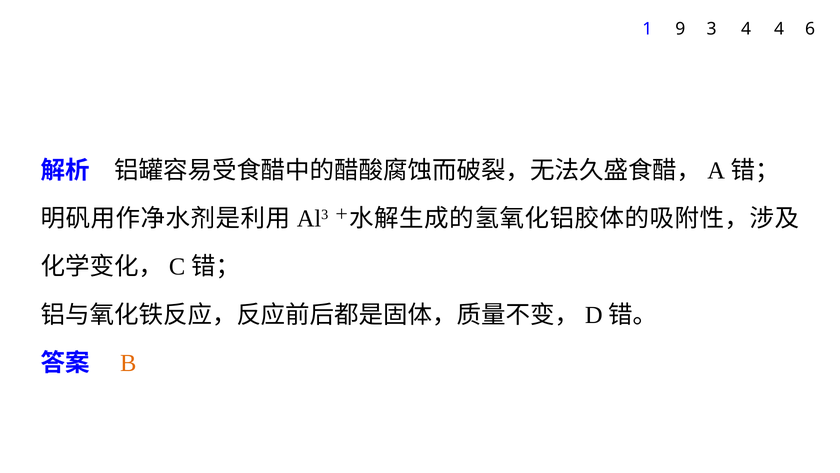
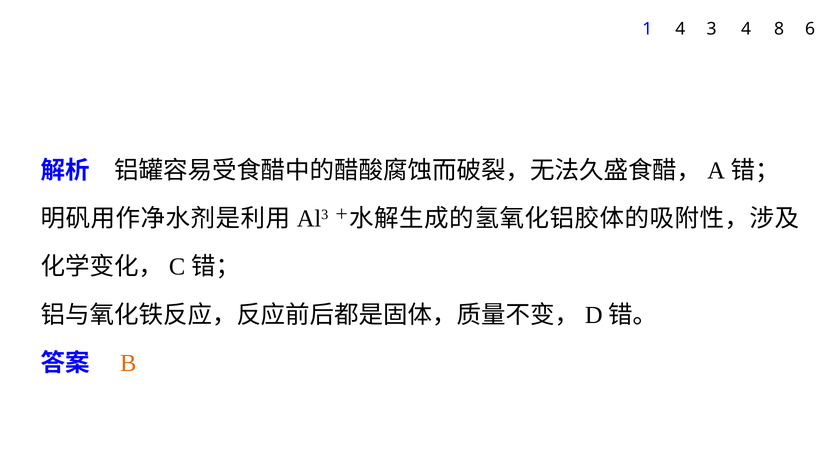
1 9: 9 -> 4 (680, 29)
4 4: 4 -> 8 (779, 29)
